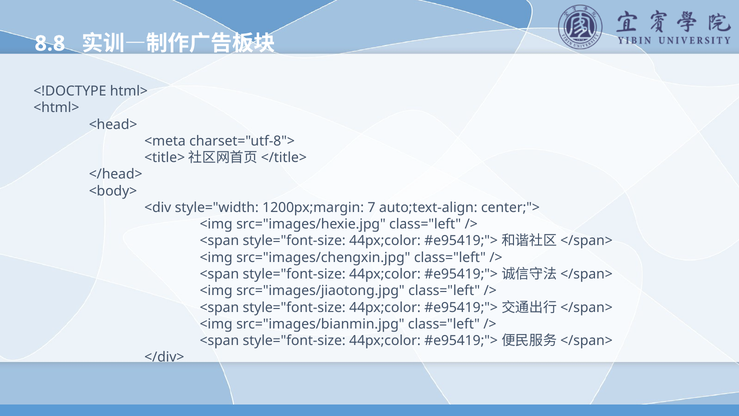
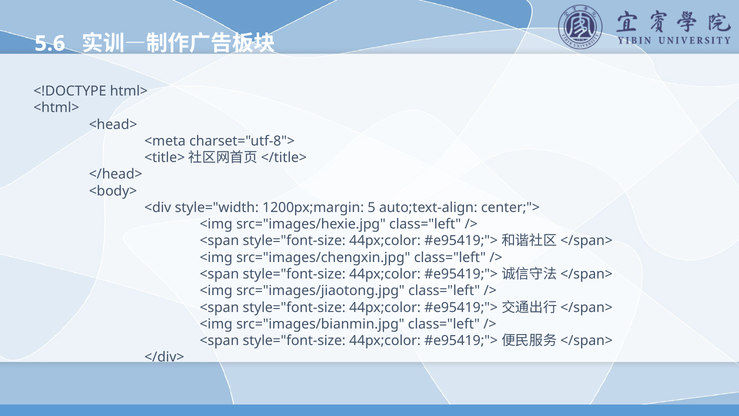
8.8: 8.8 -> 5.6 (50, 44)
7: 7 -> 5 (372, 207)
